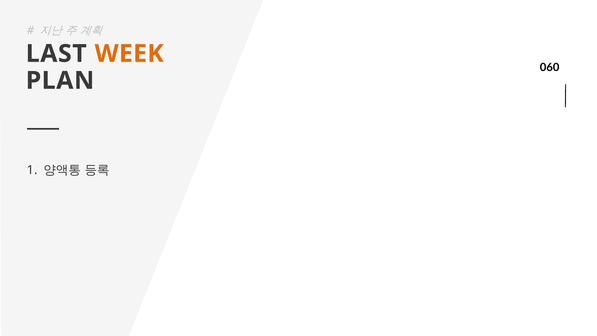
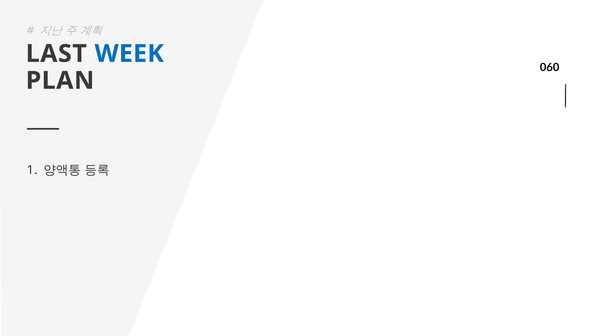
WEEK colour: orange -> blue (129, 54)
